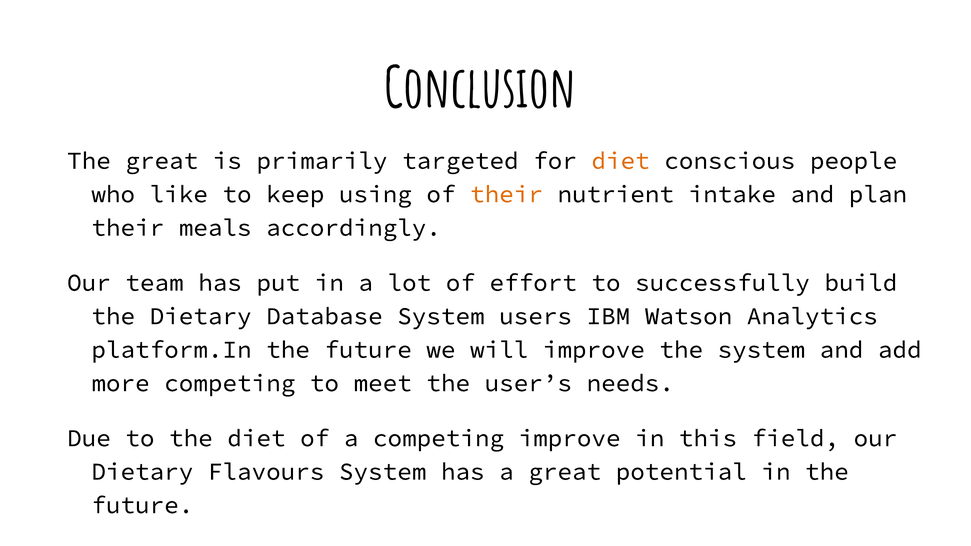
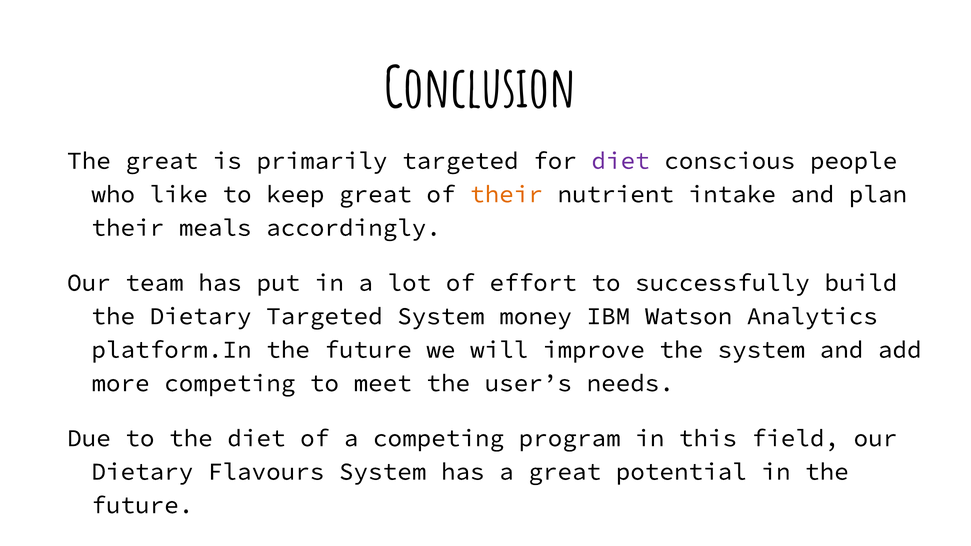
diet colour: orange -> purple (621, 161)
keep using: using -> great (375, 194)
Dietary Database: Database -> Targeted (324, 316)
users: users -> money (536, 316)
competing improve: improve -> program (570, 438)
